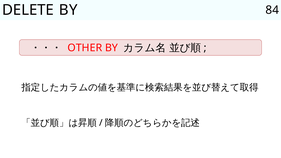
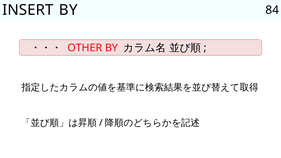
DELETE: DELETE -> INSERT (28, 10)
